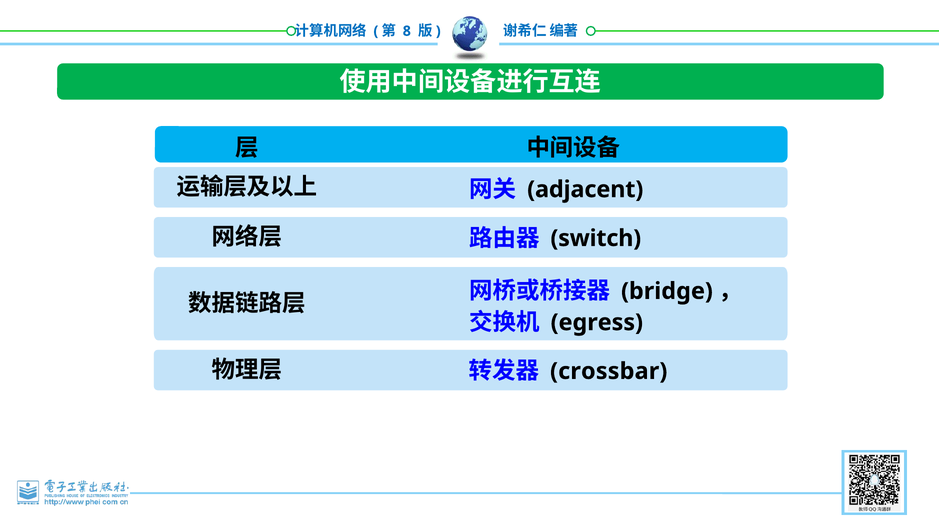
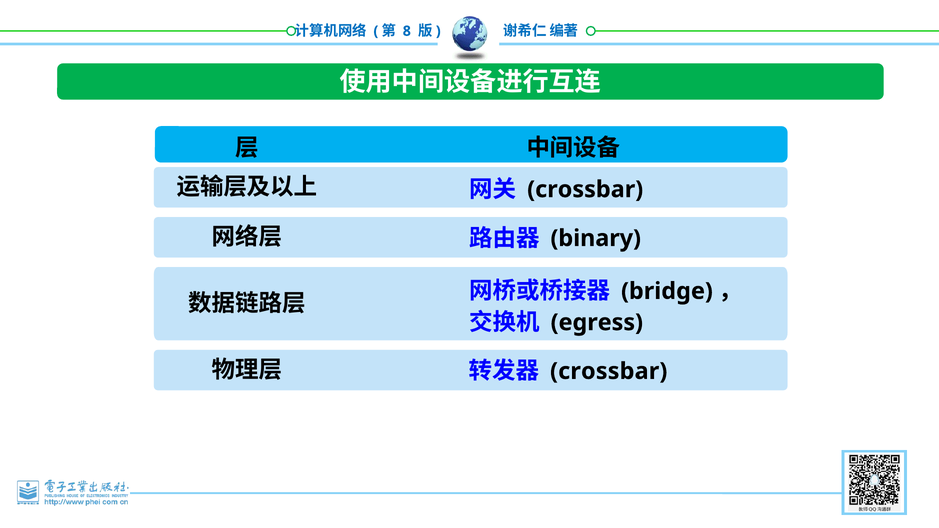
adjacent: adjacent -> crossbar (585, 190)
switch: switch -> binary (596, 238)
